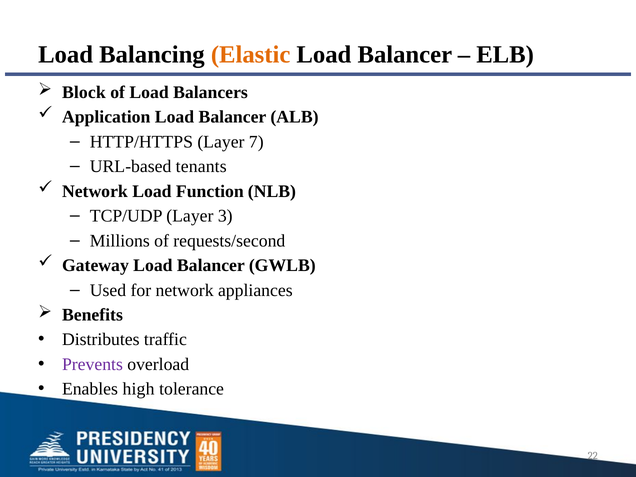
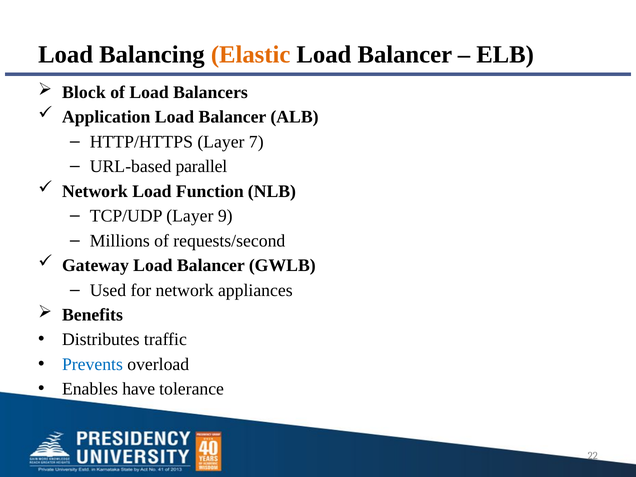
tenants: tenants -> parallel (201, 166)
3: 3 -> 9 (225, 216)
Prevents colour: purple -> blue (92, 364)
high: high -> have (139, 389)
